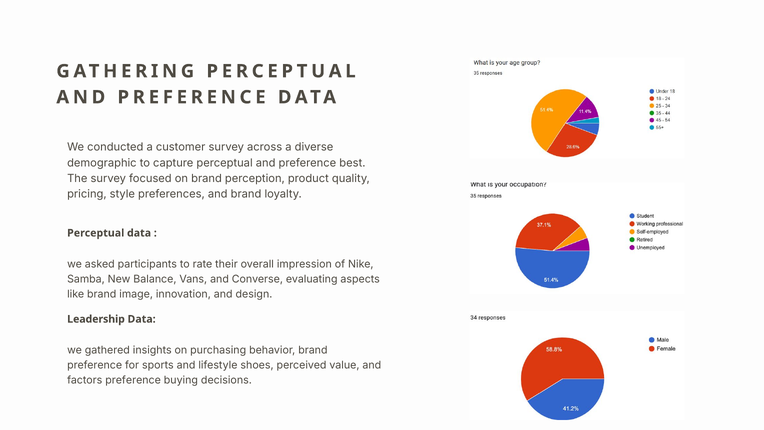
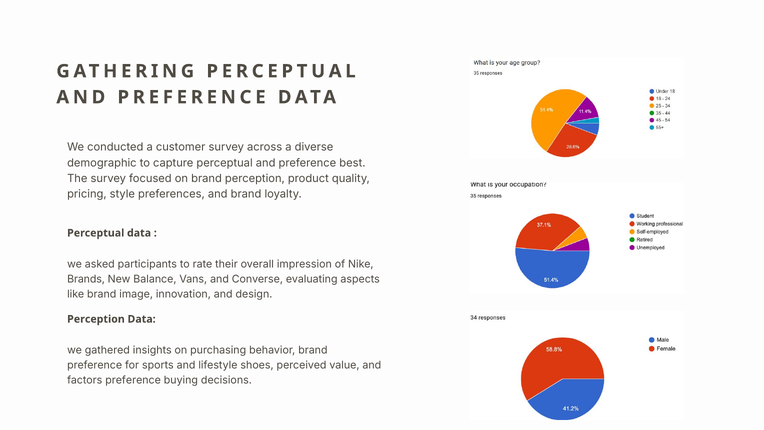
Samba: Samba -> Brands (86, 279)
Leadership: Leadership -> Perception (96, 319)
